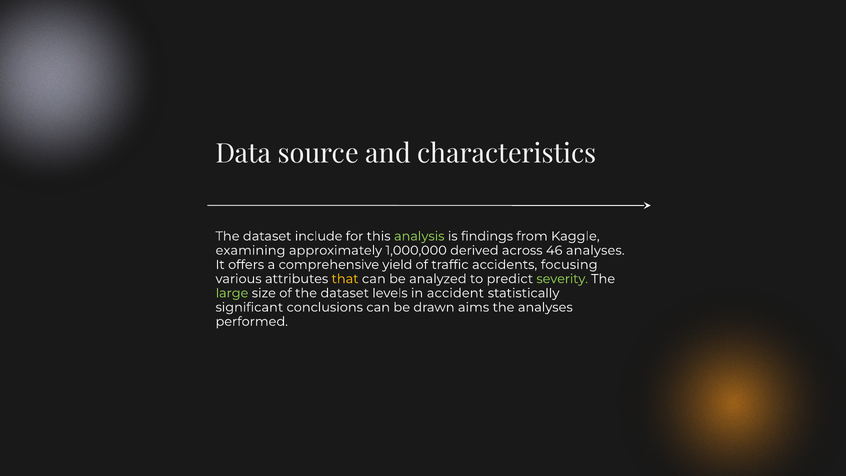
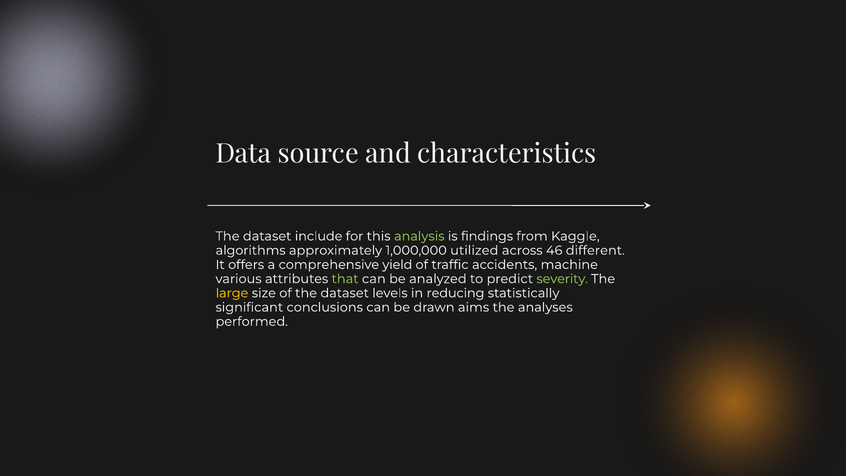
examining: examining -> algorithms (251, 250)
derived: derived -> utilized (474, 250)
46 analyses: analyses -> different (595, 250)
focusing: focusing -> machine (569, 265)
that colour: yellow -> light green (345, 279)
large colour: light green -> yellow (232, 293)
accident: accident -> reducing (455, 293)
